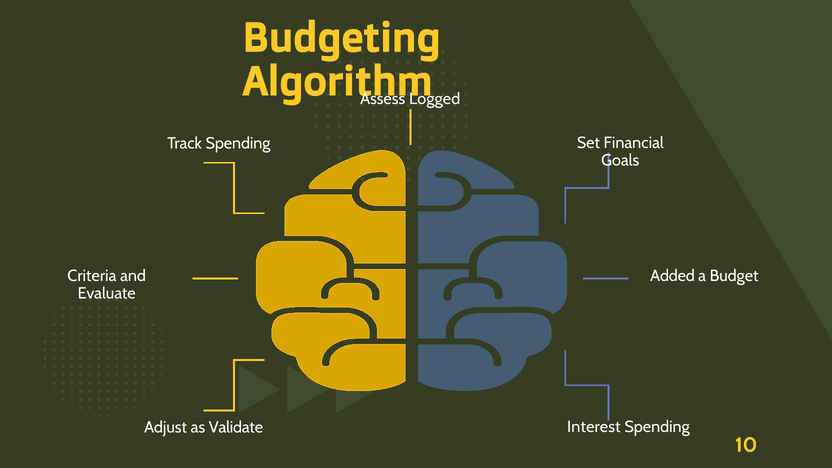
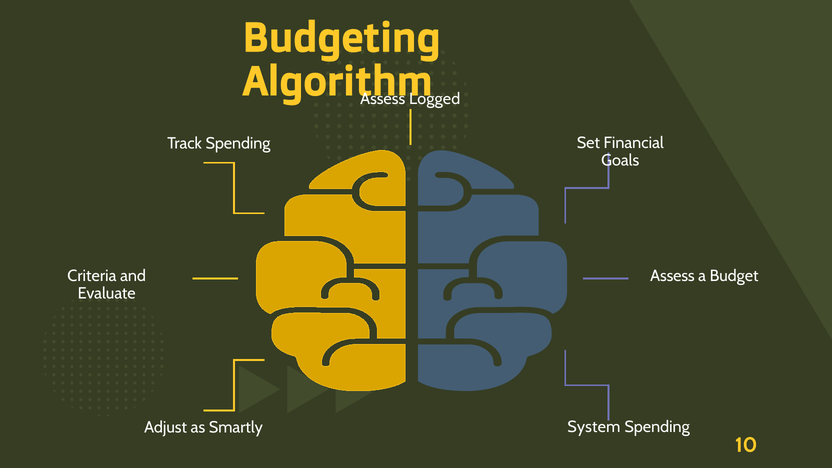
Added: Added -> Assess (672, 276)
Interest: Interest -> System (594, 427)
Validate: Validate -> Smartly (236, 427)
